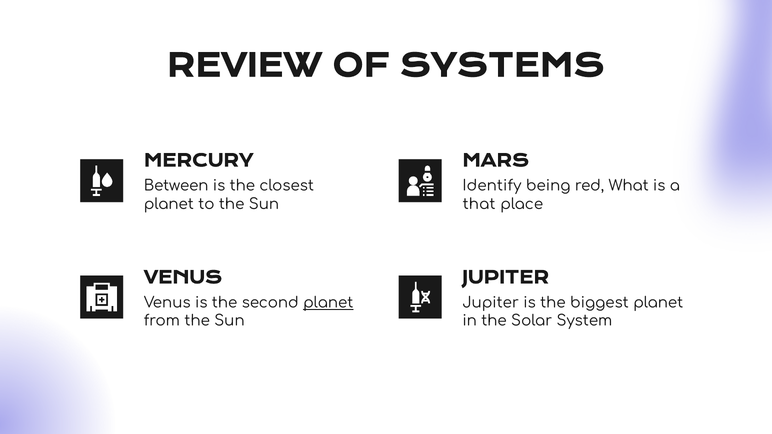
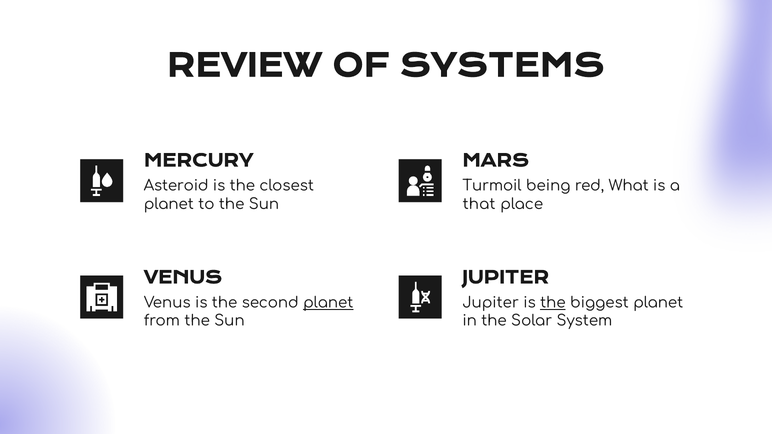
Between: Between -> Asteroid (176, 186)
Identify: Identify -> Turmoil (492, 186)
the underline: none -> present (553, 303)
